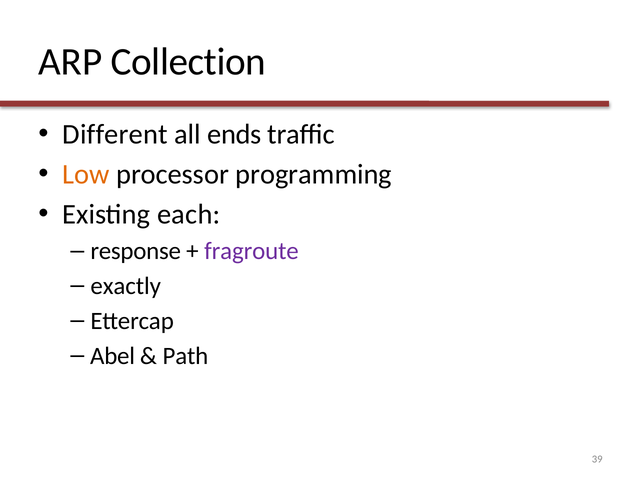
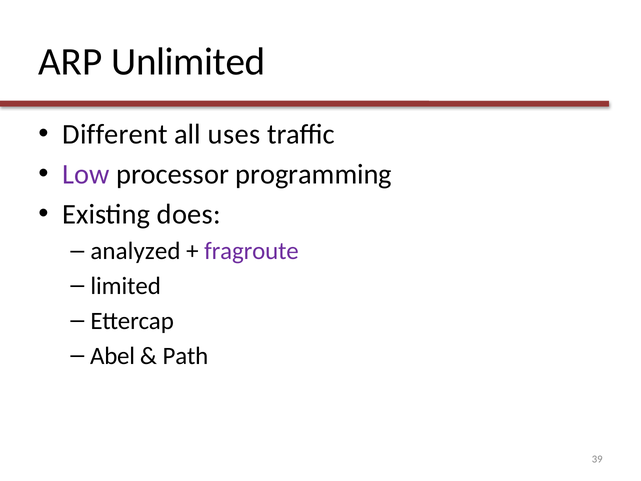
Collection: Collection -> Unlimited (188, 62)
ends: ends -> uses (234, 134)
Low colour: orange -> purple (86, 174)
each: each -> does (189, 214)
response: response -> analyzed (135, 251)
exactly: exactly -> limited (126, 286)
